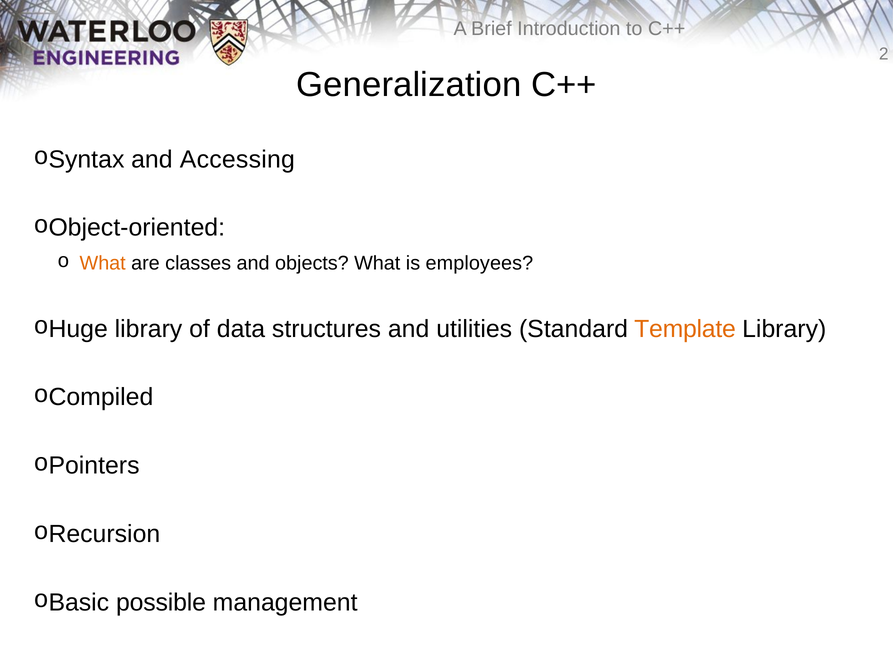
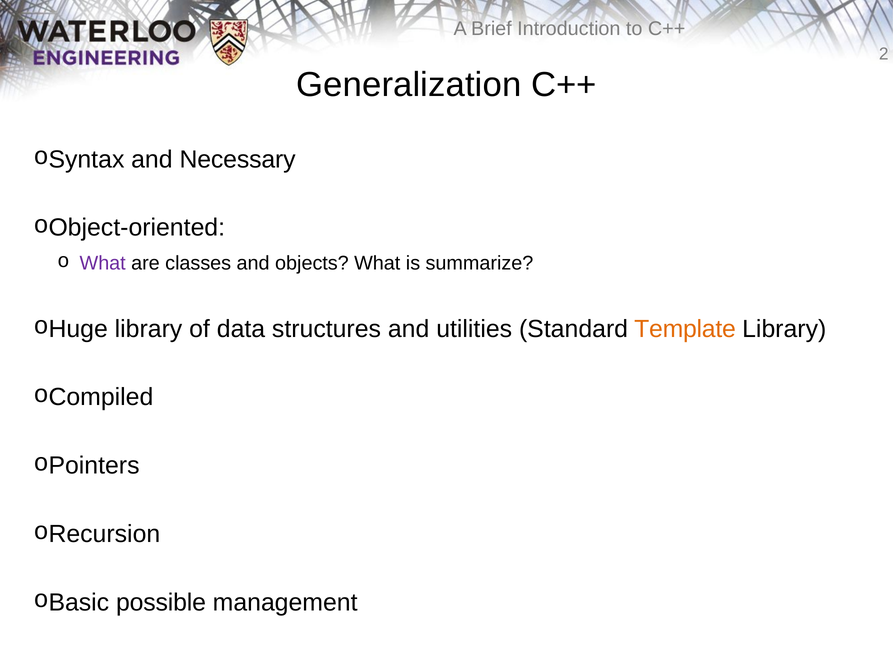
Accessing: Accessing -> Necessary (238, 160)
What colour: orange -> purple (103, 263)
employees: employees -> summarize (479, 263)
